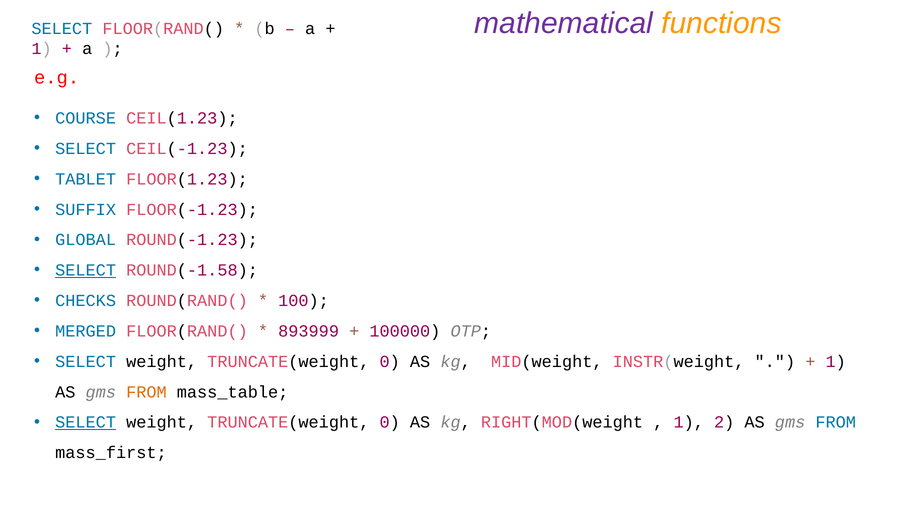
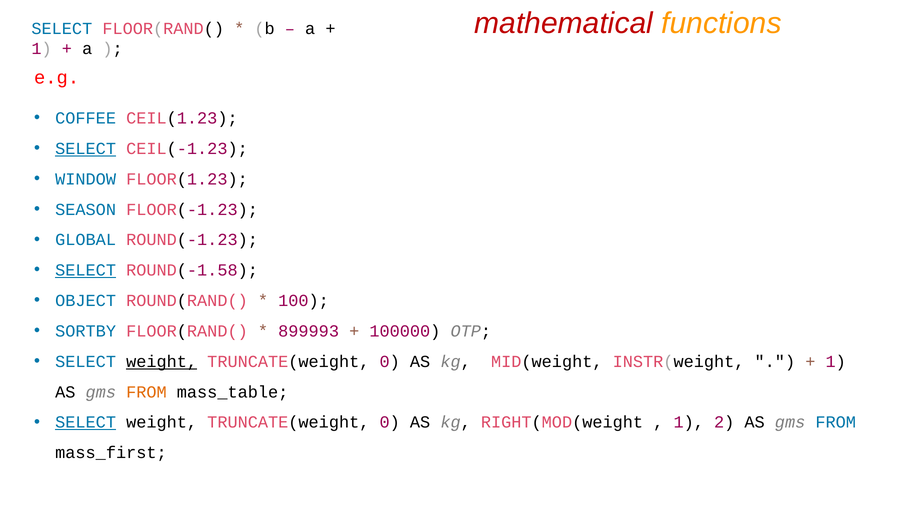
mathematical colour: purple -> red (564, 23)
COURSE: COURSE -> COFFEE (86, 118)
SELECT underline: none -> present (86, 149)
TABLET: TABLET -> WINDOW (86, 179)
SUFFIX: SUFFIX -> SEASON (86, 209)
CHECKS: CHECKS -> OBJECT (86, 301)
MERGED: MERGED -> SORTBY (86, 331)
893999: 893999 -> 899993 (309, 331)
weight underline: none -> present (162, 361)
